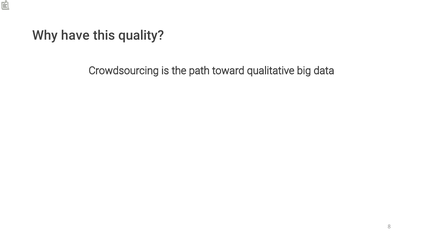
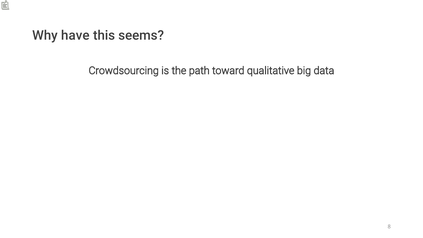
quality: quality -> seems (141, 36)
